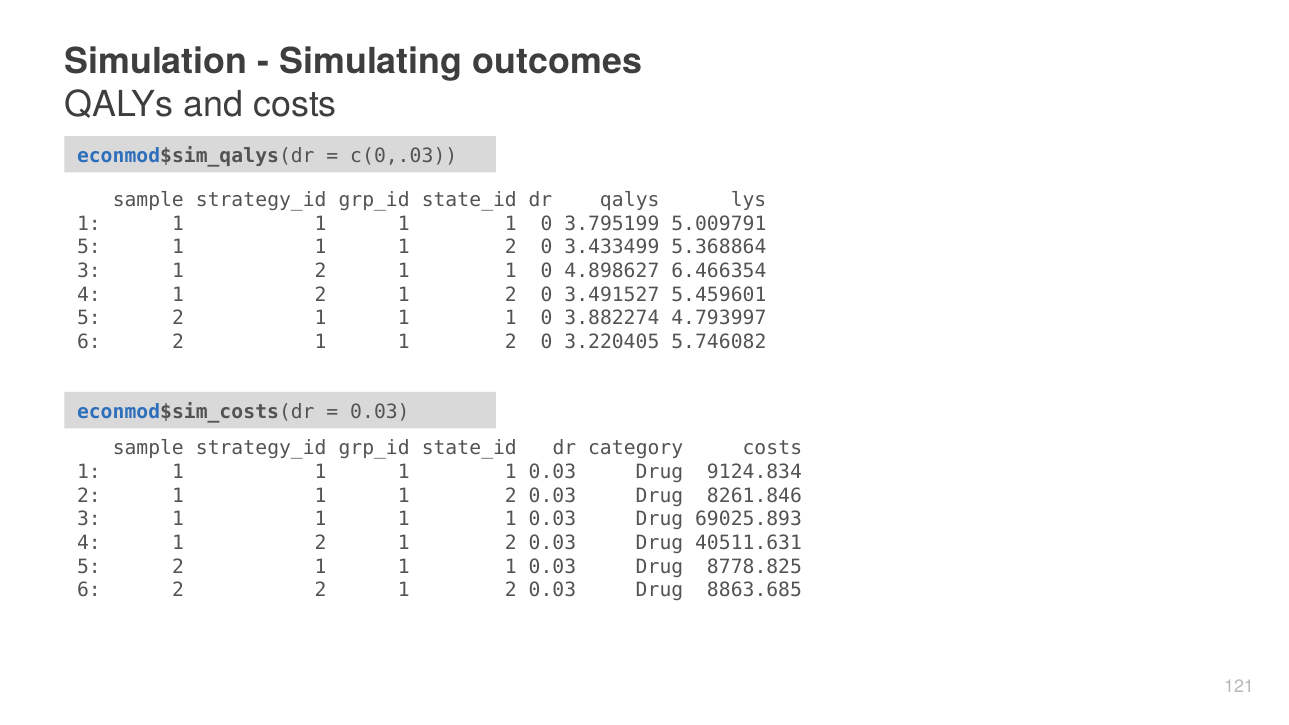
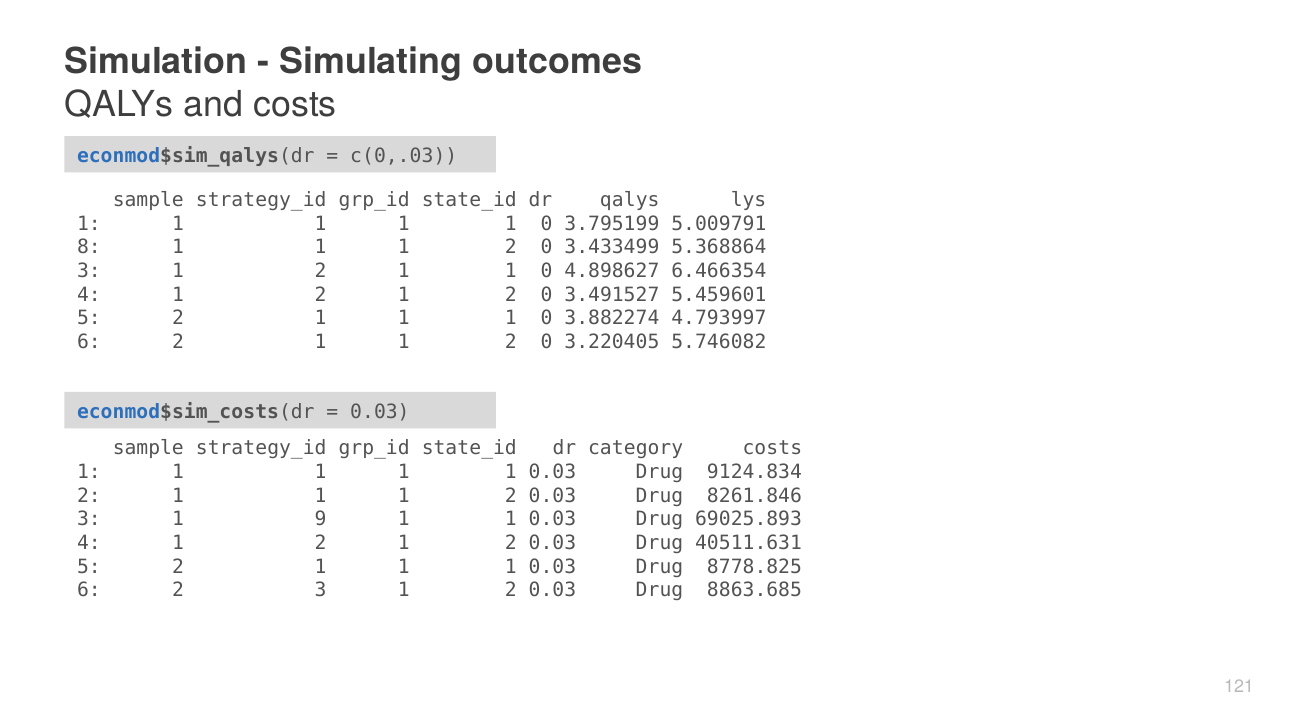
5: 5 -> 8 (89, 247)
3 1 1: 1 -> 9 (321, 519)
2 2: 2 -> 3 (321, 590)
